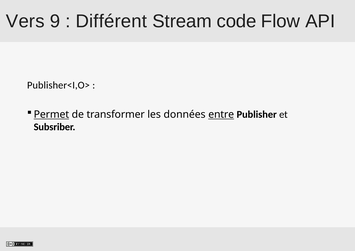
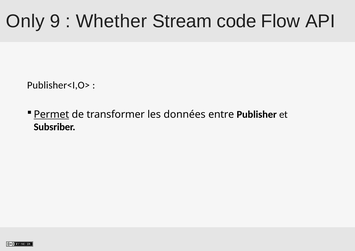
Vers: Vers -> Only (25, 21)
Différent: Différent -> Whether (111, 21)
entre underline: present -> none (221, 114)
